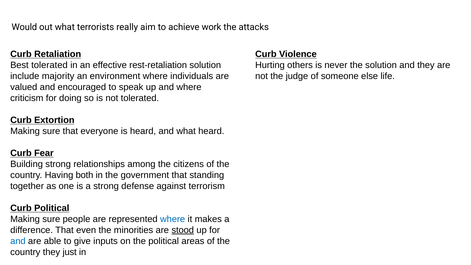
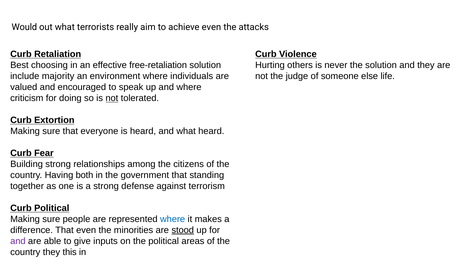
achieve work: work -> even (211, 27)
Best tolerated: tolerated -> choosing (49, 65)
rest-retaliation: rest-retaliation -> free-retaliation (158, 65)
not underline: none -> present (112, 98)
and colour: blue -> purple (18, 241)
just: just -> this (70, 252)
